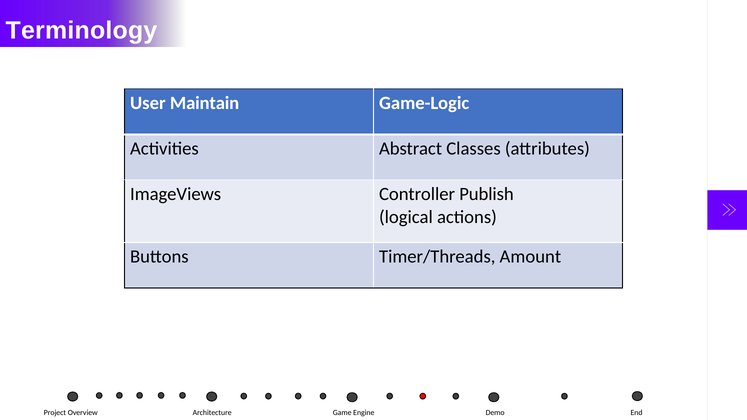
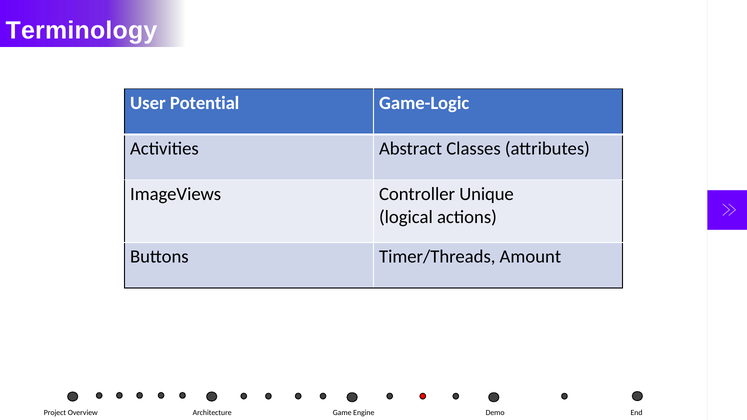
Maintain: Maintain -> Potential (205, 103)
Publish: Publish -> Unique (487, 194)
